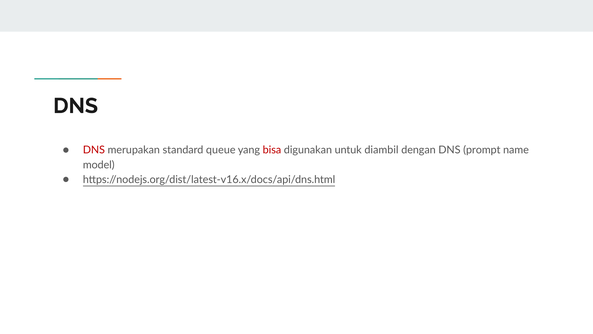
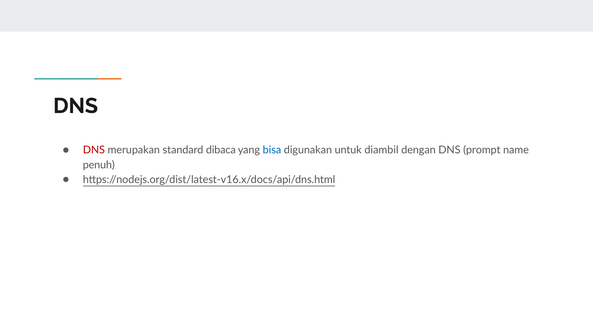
queue: queue -> dibaca (221, 150)
bisa colour: red -> blue (272, 150)
model: model -> penuh (99, 165)
